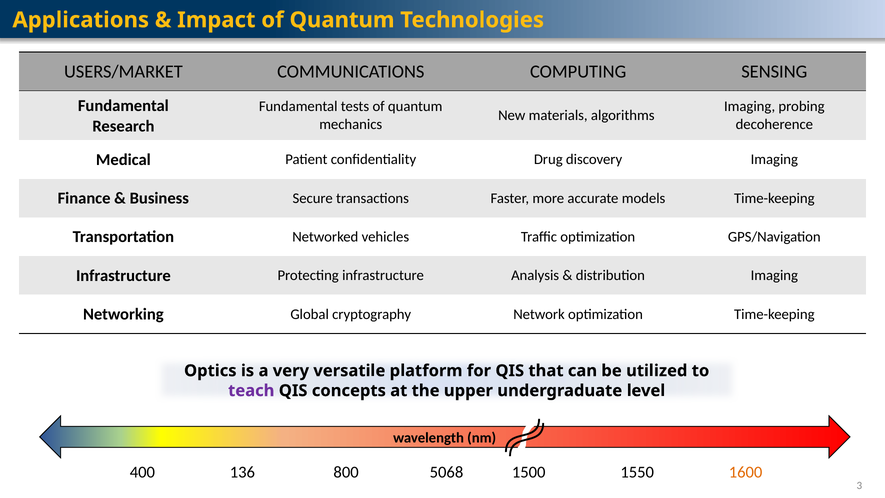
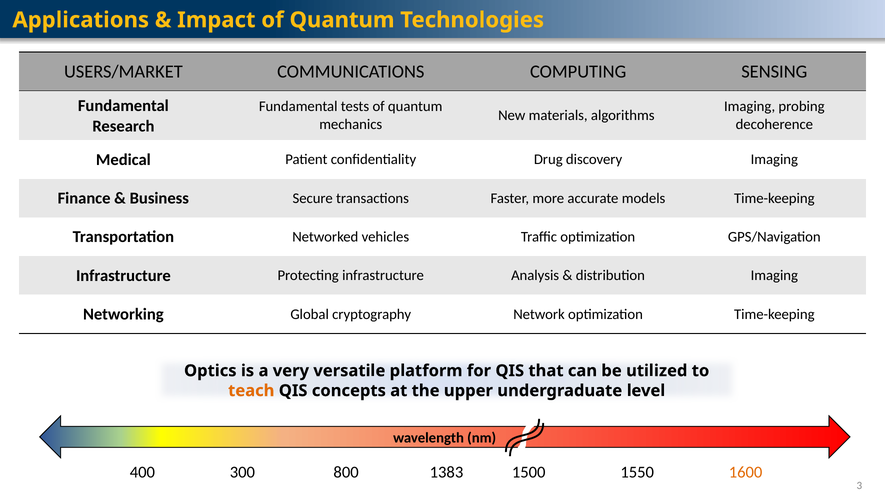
teach colour: purple -> orange (251, 391)
136: 136 -> 300 (242, 472)
5068: 5068 -> 1383 (446, 472)
